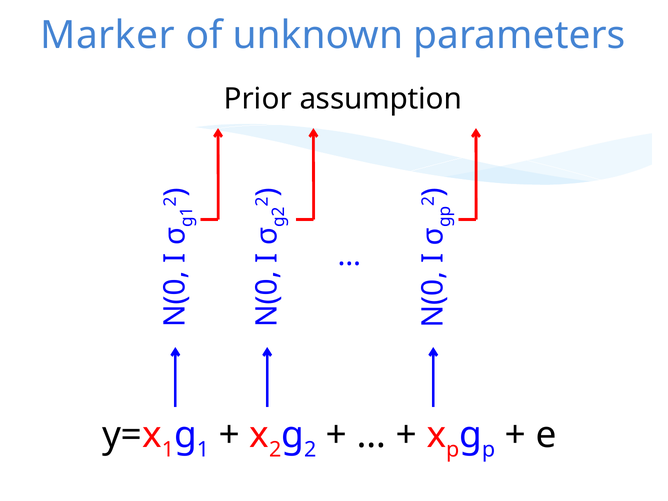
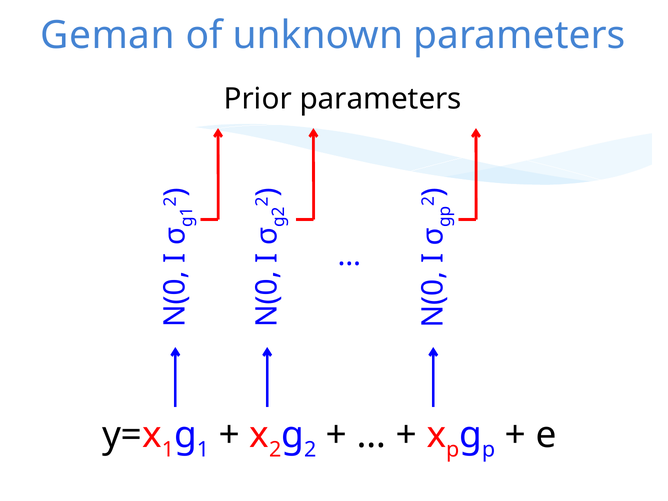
Marker: Marker -> Geman (108, 35)
Prior assumption: assumption -> parameters (381, 99)
